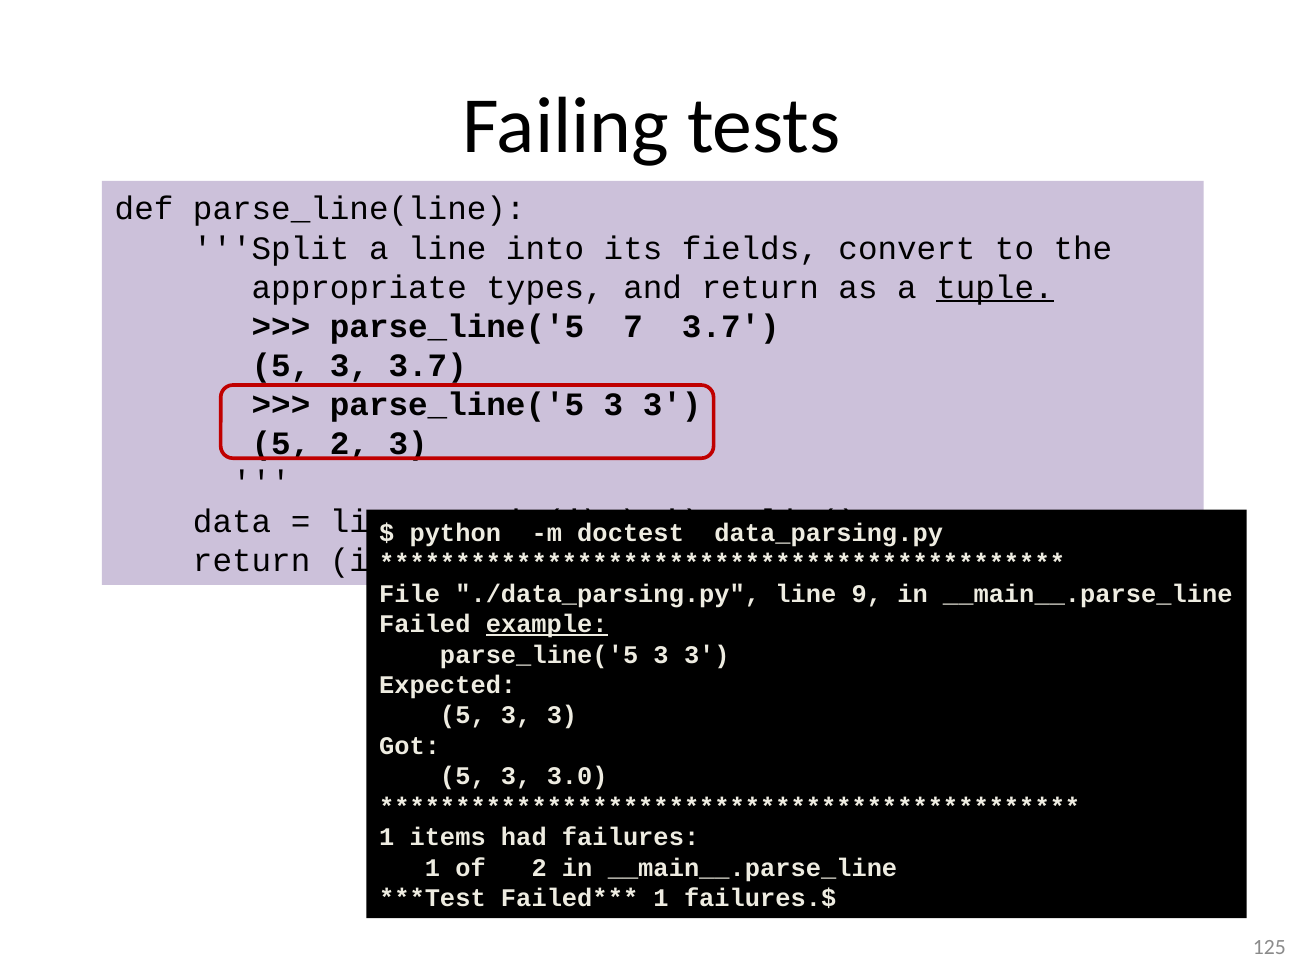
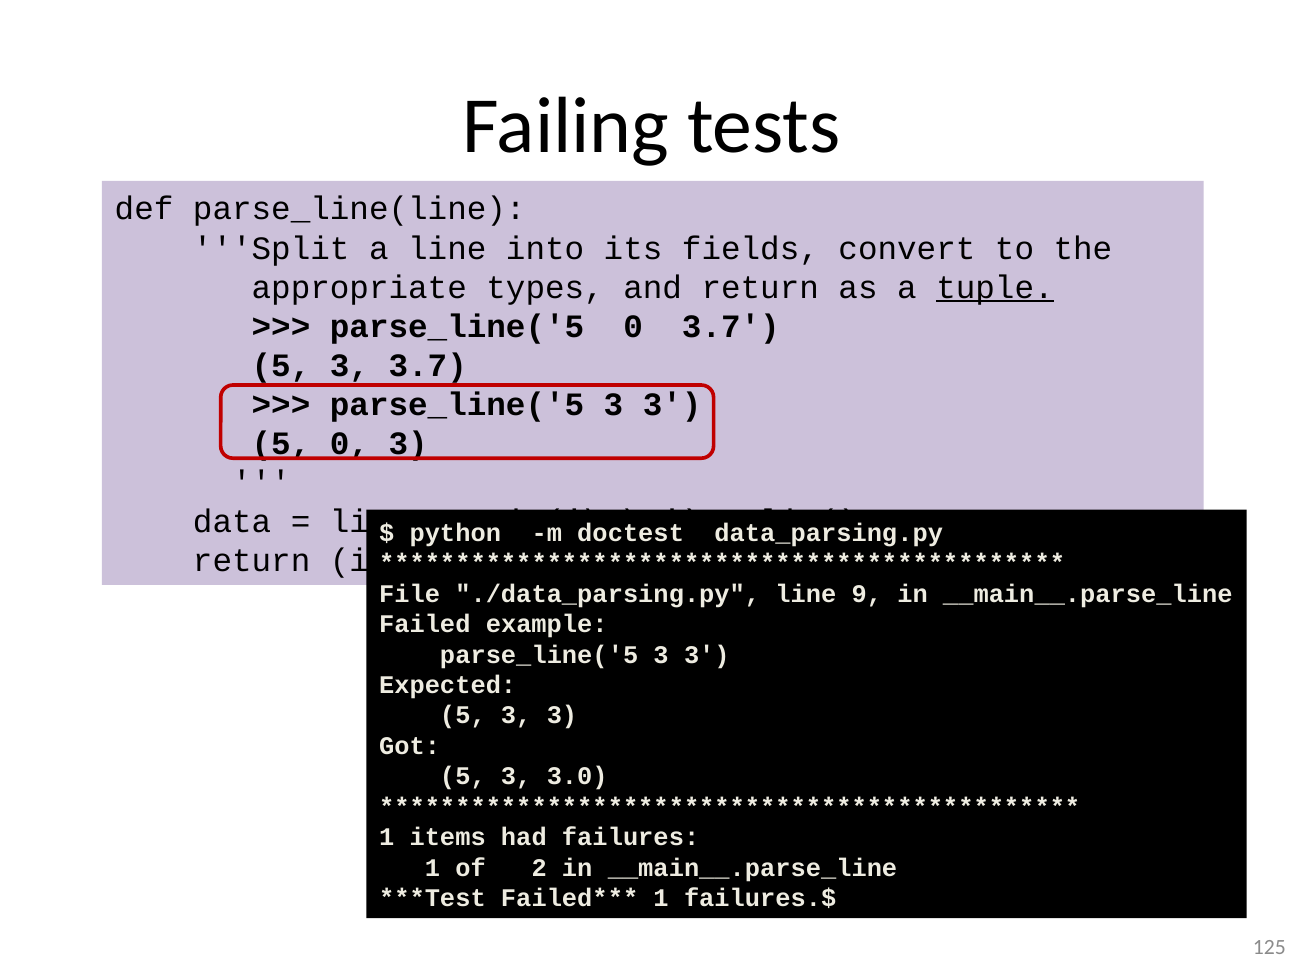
parse_line('5 7: 7 -> 0 (633, 326)
5 2: 2 -> 0 (349, 444)
example underline: present -> none (547, 624)
